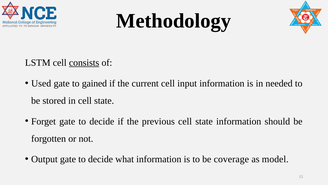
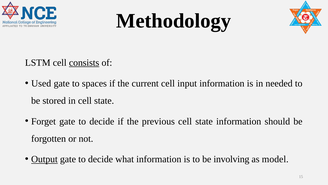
gained: gained -> spaces (94, 83)
Output underline: none -> present (44, 159)
coverage: coverage -> involving (231, 159)
